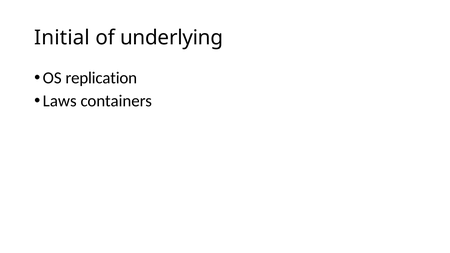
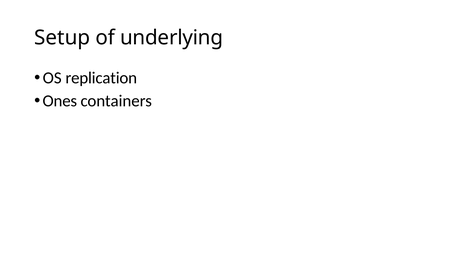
Initial: Initial -> Setup (62, 38)
Laws: Laws -> Ones (60, 101)
